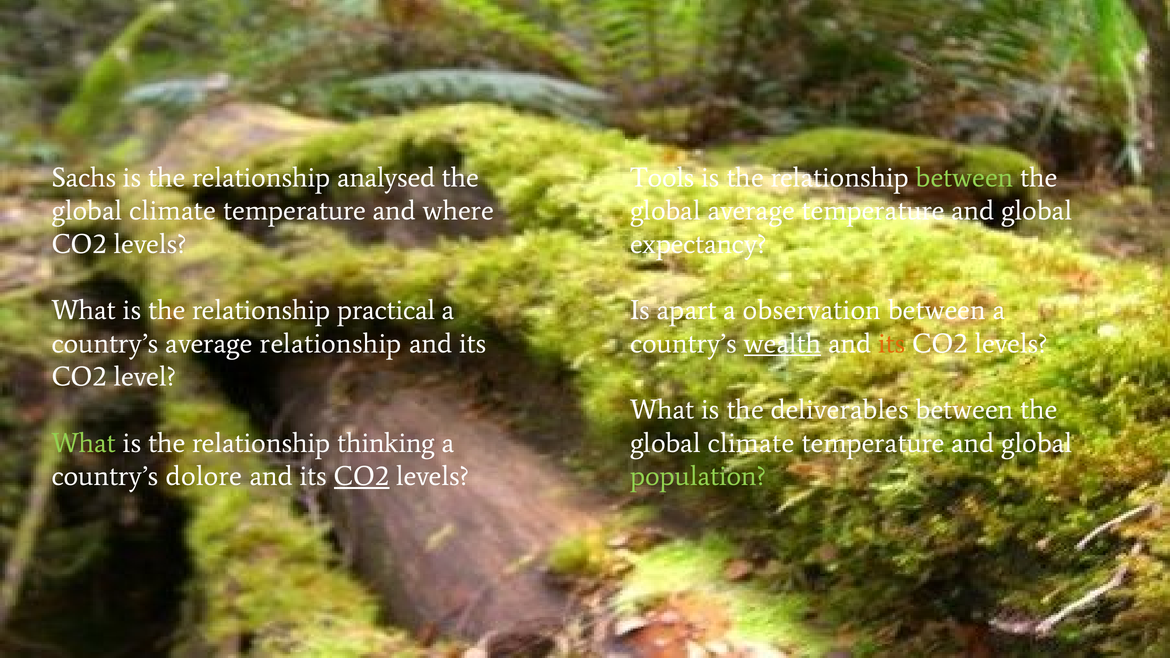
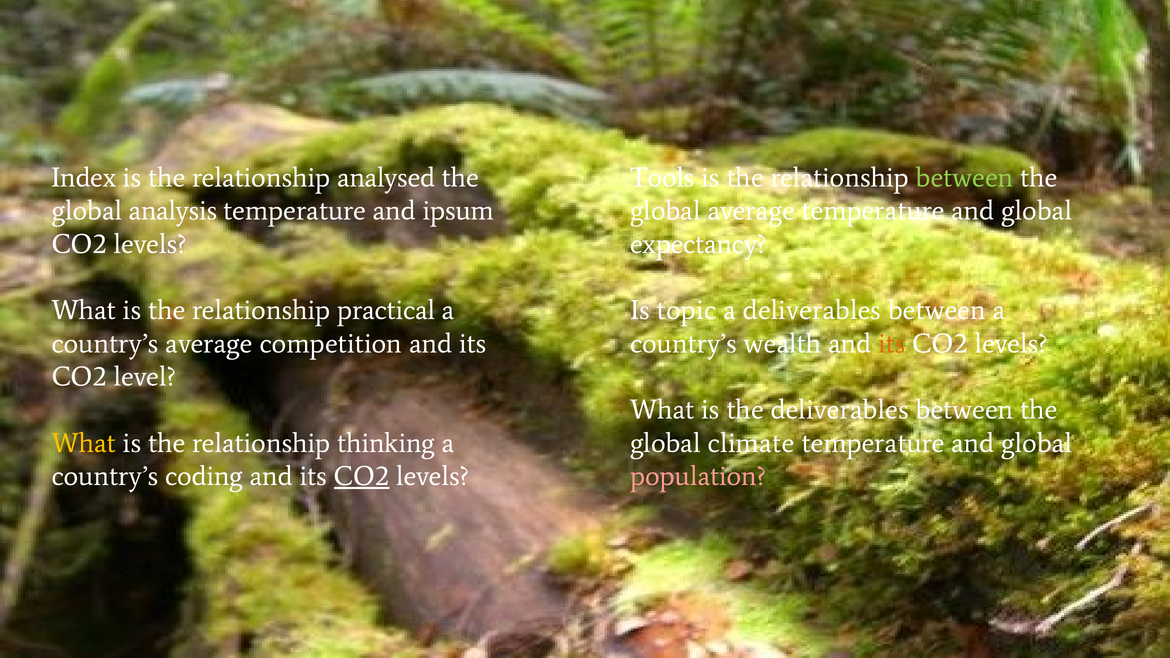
Sachs: Sachs -> Index (84, 178)
climate: climate -> analysis (173, 211)
where: where -> ipsum (458, 211)
apart: apart -> topic (687, 310)
a observation: observation -> deliverables (812, 310)
average relationship: relationship -> competition (331, 343)
wealth underline: present -> none (783, 343)
What colour: light green -> yellow (84, 443)
dolore: dolore -> coding (204, 476)
population colour: light green -> pink (698, 476)
